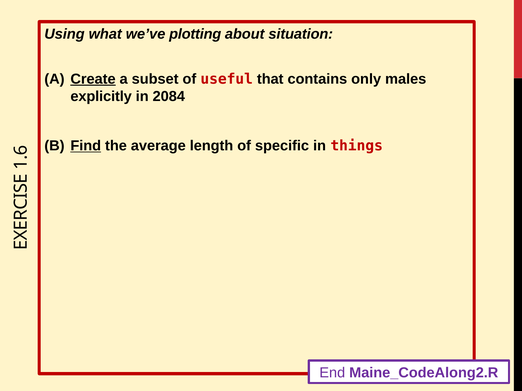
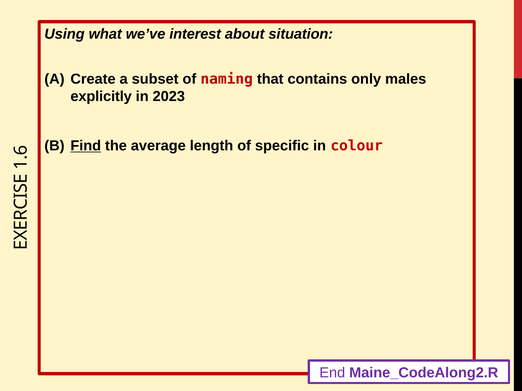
plotting: plotting -> interest (195, 34)
Create underline: present -> none (93, 79)
useful: useful -> naming (227, 79)
2084: 2084 -> 2023 (169, 97)
things: things -> colour (357, 146)
